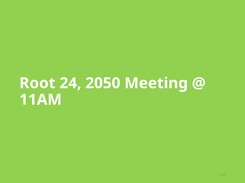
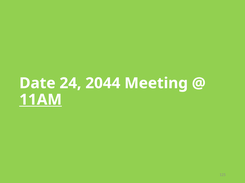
Root: Root -> Date (37, 84)
2050: 2050 -> 2044 (103, 84)
11AM underline: none -> present (41, 100)
